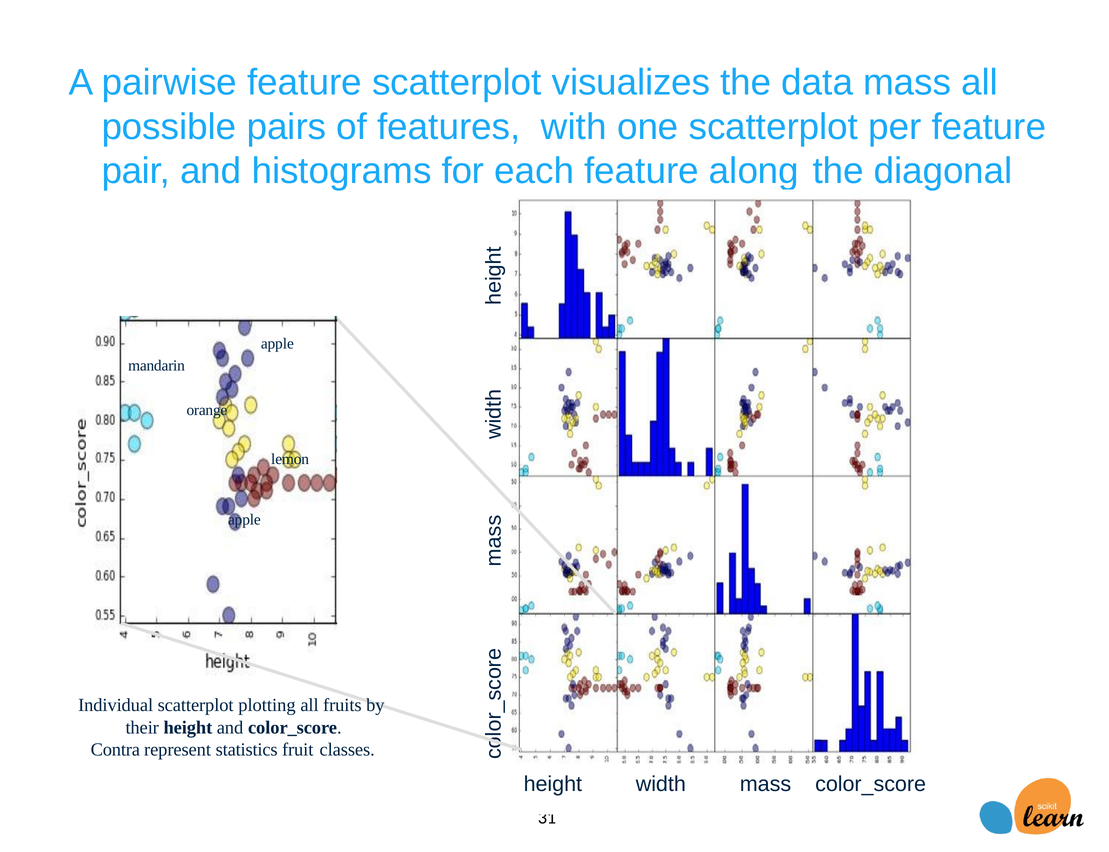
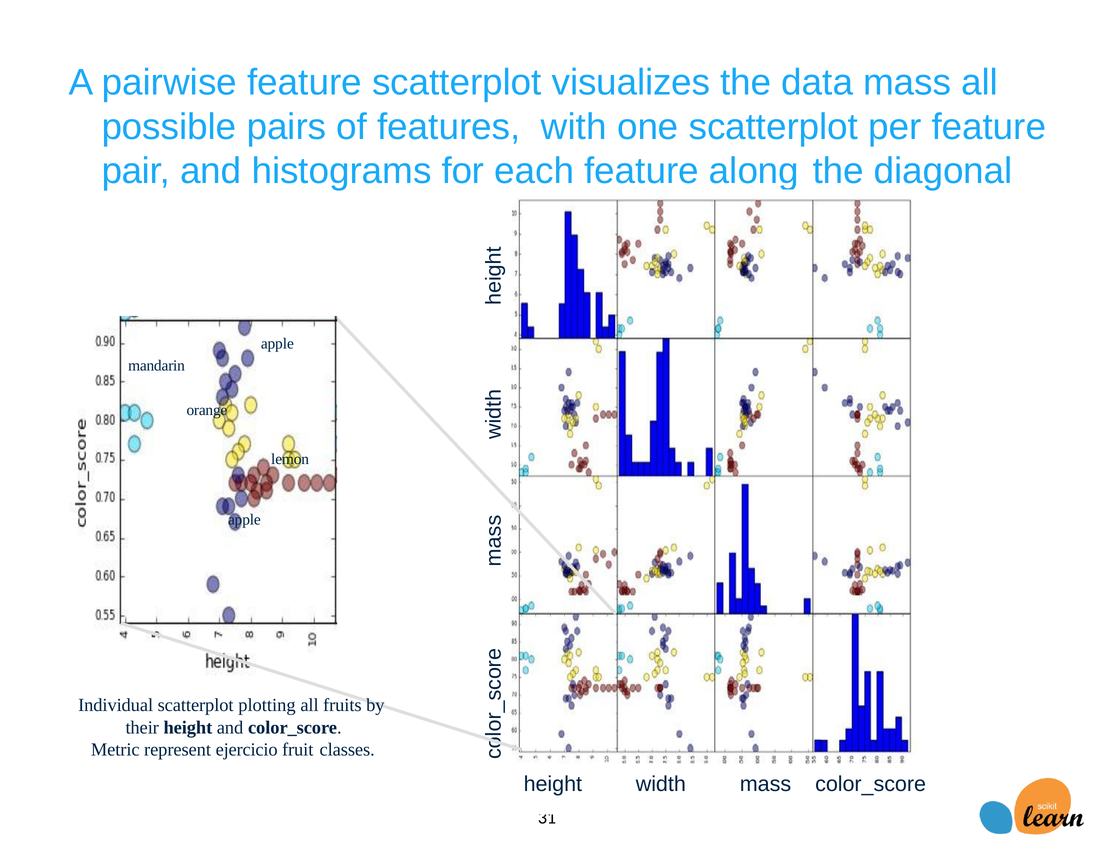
Contra: Contra -> Metric (115, 750)
statistics: statistics -> ejercicio (247, 750)
